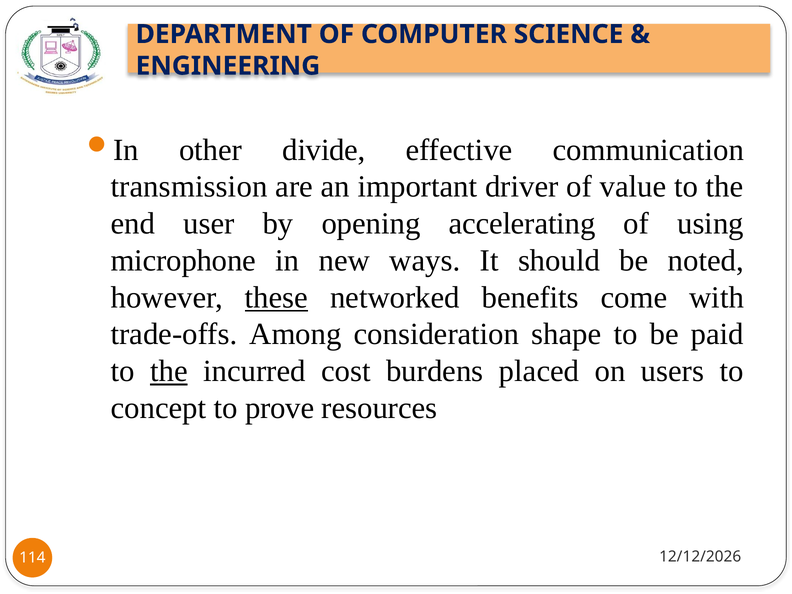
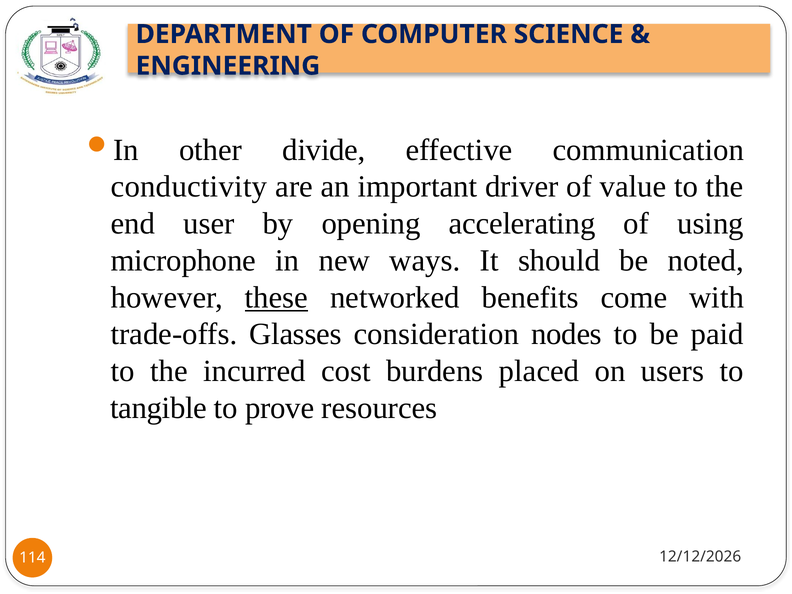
transmission: transmission -> conductivity (189, 187)
Among: Among -> Glasses (296, 334)
shape: shape -> nodes (567, 334)
the underline: present -> none (169, 371)
concept: concept -> tangible (159, 408)
